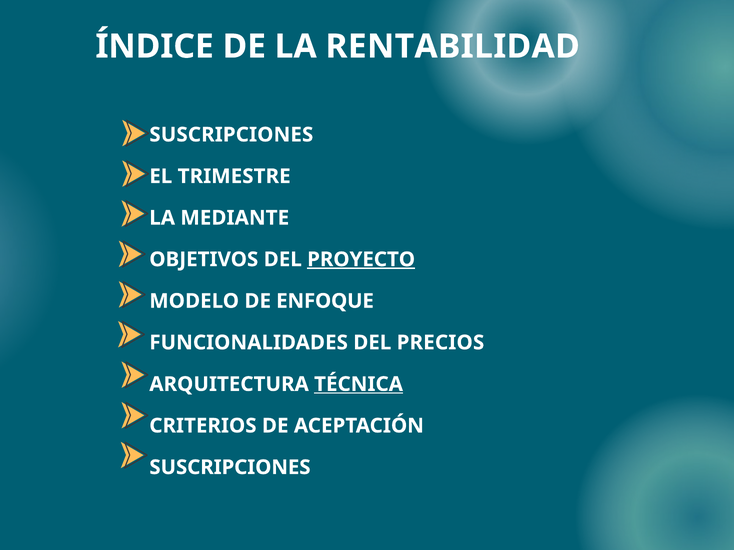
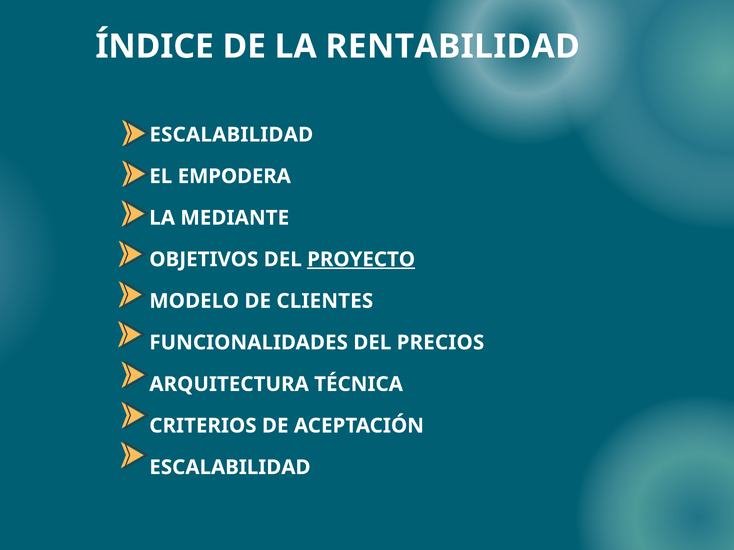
SUSCRIPCIONES: SUSCRIPCIONES -> ESCALABILIDAD (231, 135)
TRIMESTRE: TRIMESTRE -> EMPODERA (234, 176)
ENFOQUE: ENFOQUE -> CLIENTES (325, 301)
TÉCNICA underline: present -> none (359, 385)
SUSCRIPCIONES: SUSCRIPCIONES -> ESCALABILIDAD (230, 468)
